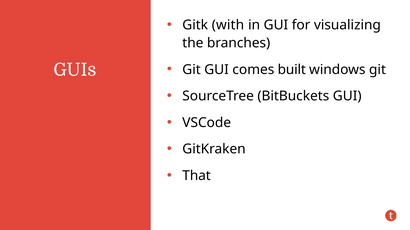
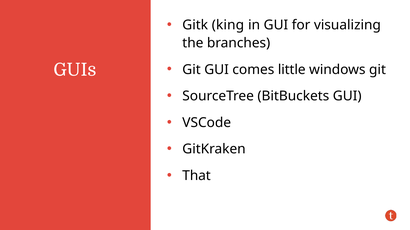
with: with -> king (228, 25)
built: built -> little (292, 70)
